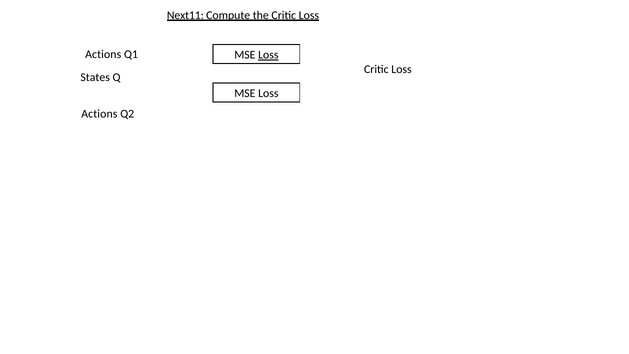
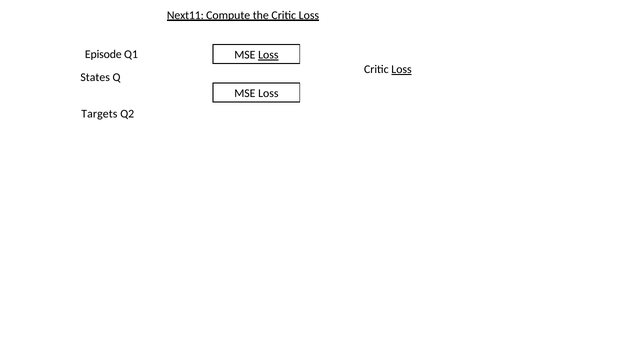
Actions: Actions -> Episode (103, 54)
Loss underline: none -> present (402, 69)
Actions: Actions -> Targets (99, 114)
